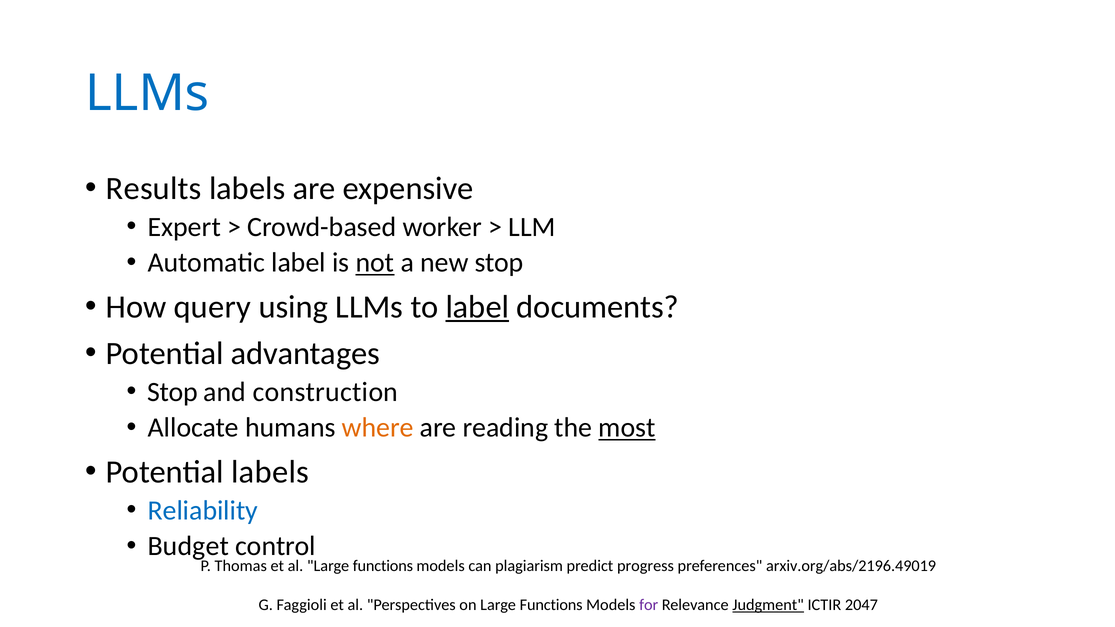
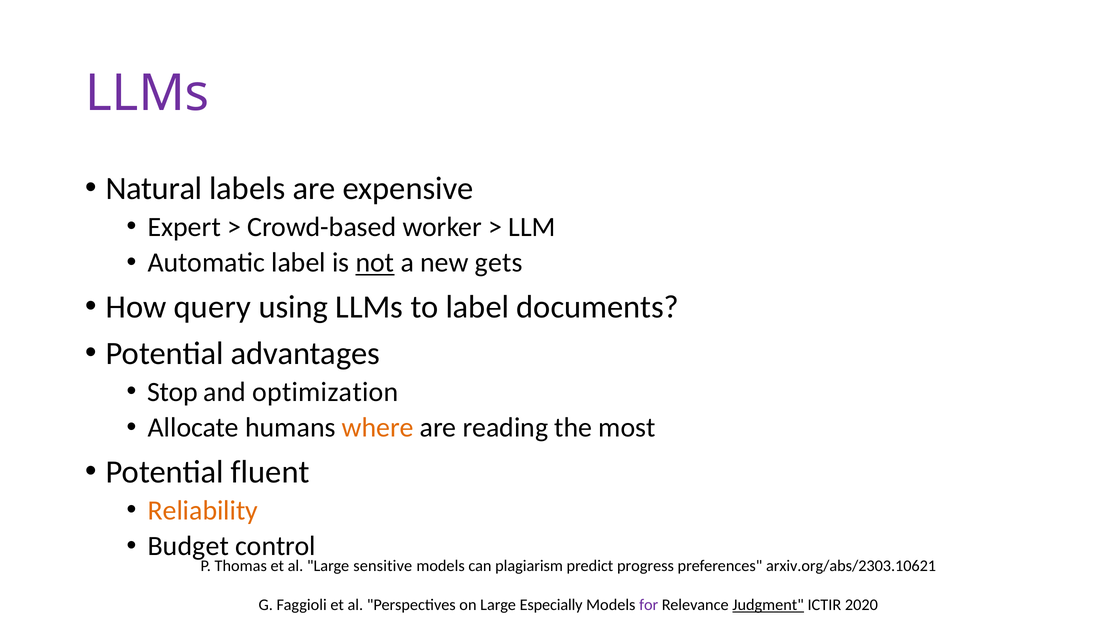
LLMs colour: blue -> purple (147, 94)
Results: Results -> Natural (154, 188)
new stop: stop -> gets (499, 263)
label underline: present -> none (477, 307)
construction: construction -> optimization (325, 392)
most underline: present -> none (627, 428)
Potential labels: labels -> fluent (270, 472)
Reliability colour: blue -> orange (203, 510)
al Large functions: functions -> sensitive (383, 566)
arxiv.org/abs/2196.49019: arxiv.org/abs/2196.49019 -> arxiv.org/abs/2303.10621 (851, 566)
on Large Functions: Functions -> Especially (551, 605)
2047: 2047 -> 2020 (861, 605)
